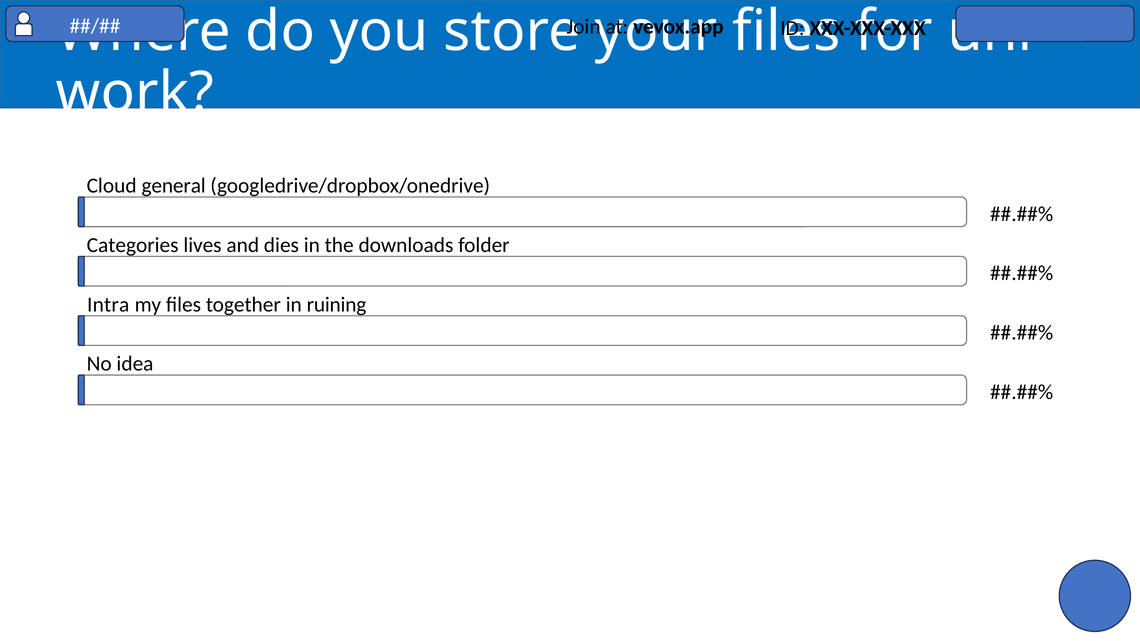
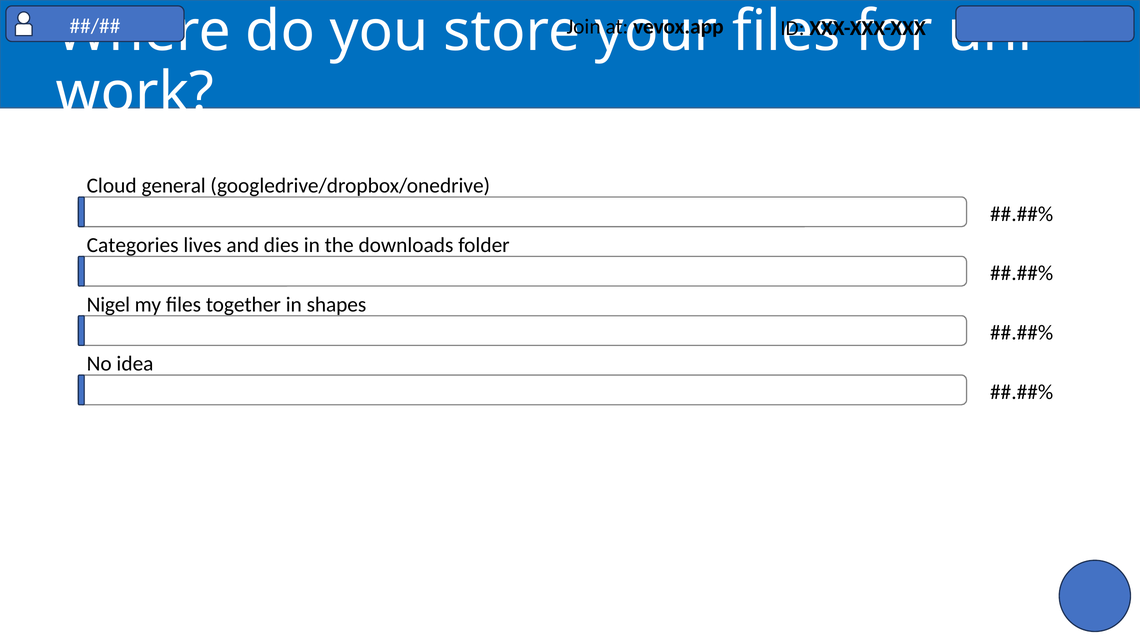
Intra: Intra -> Nigel (108, 305)
ruining: ruining -> shapes (336, 305)
